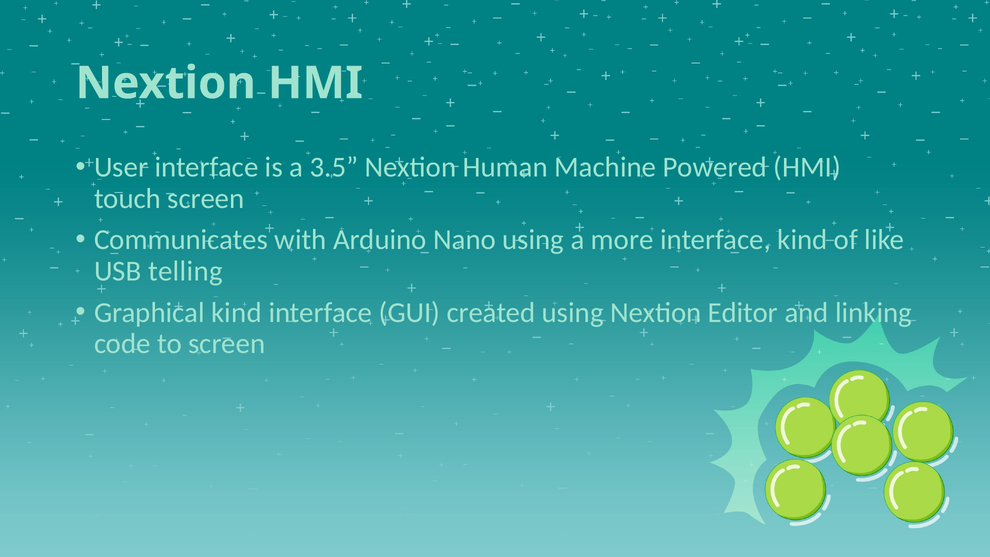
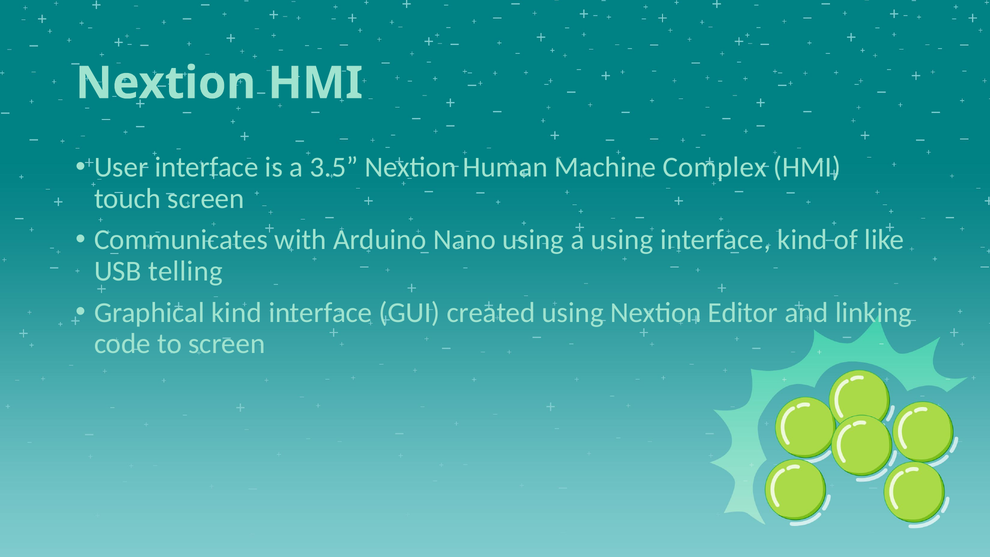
Powered: Powered -> Complex (715, 167)
a more: more -> using (622, 240)
